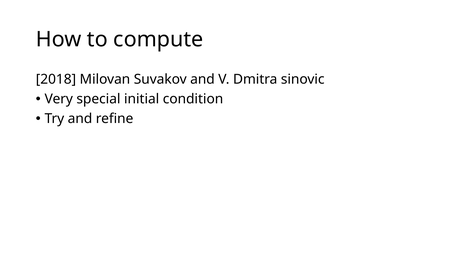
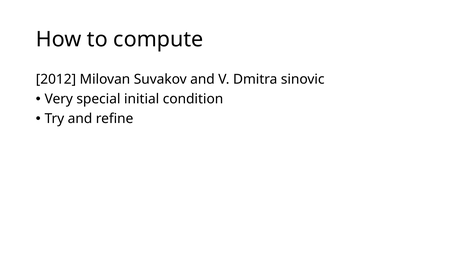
2018: 2018 -> 2012 (56, 79)
